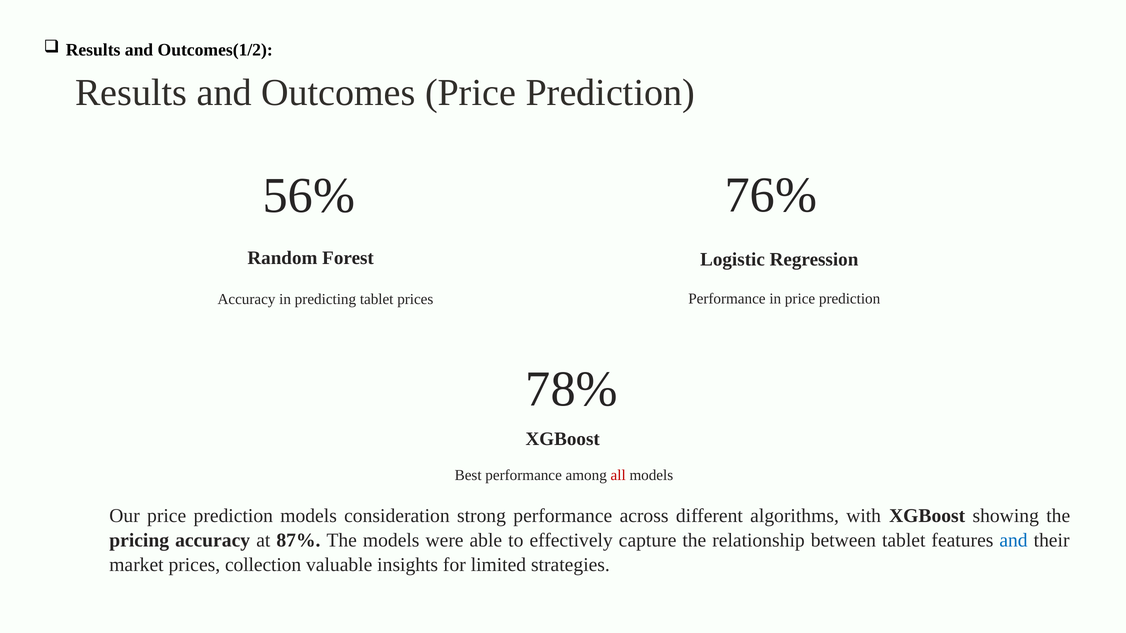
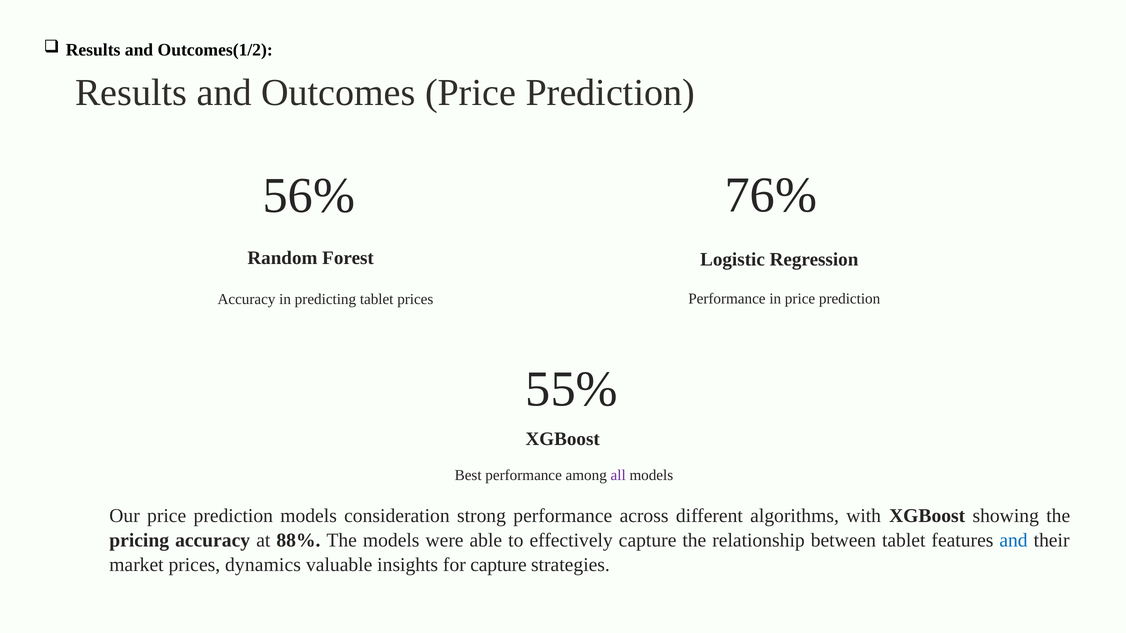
78%: 78% -> 55% (572, 389)
all colour: red -> purple (618, 476)
87%: 87% -> 88% (298, 541)
collection: collection -> dynamics (263, 565)
for limited: limited -> capture (499, 565)
